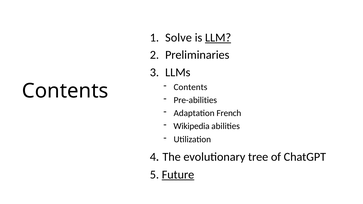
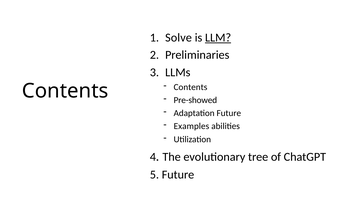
Pre-abilities: Pre-abilities -> Pre-showed (195, 100)
Adaptation French: French -> Future (229, 113)
Wikipedia: Wikipedia -> Examples (191, 126)
Future underline: present -> none (178, 175)
